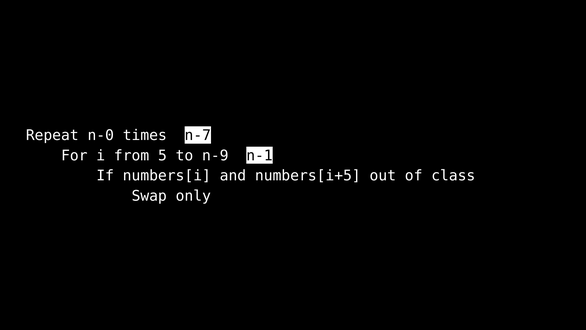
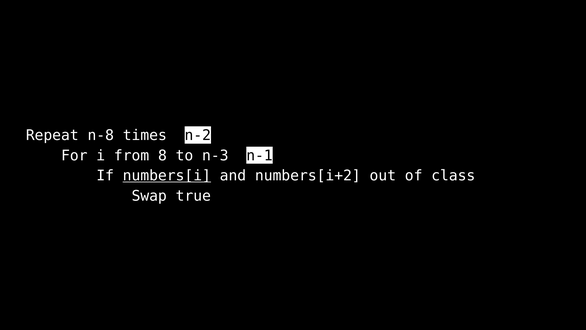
n-0: n-0 -> n-8 (101, 135)
n-7: n-7 -> n-2 (198, 135)
5: 5 -> 8 (162, 155)
n-9: n-9 -> n-3 (215, 155)
numbers[i underline: none -> present (167, 176)
numbers[i+5: numbers[i+5 -> numbers[i+2 (308, 176)
only: only -> true (193, 196)
